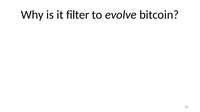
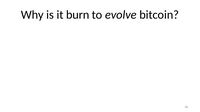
filter: filter -> burn (78, 15)
